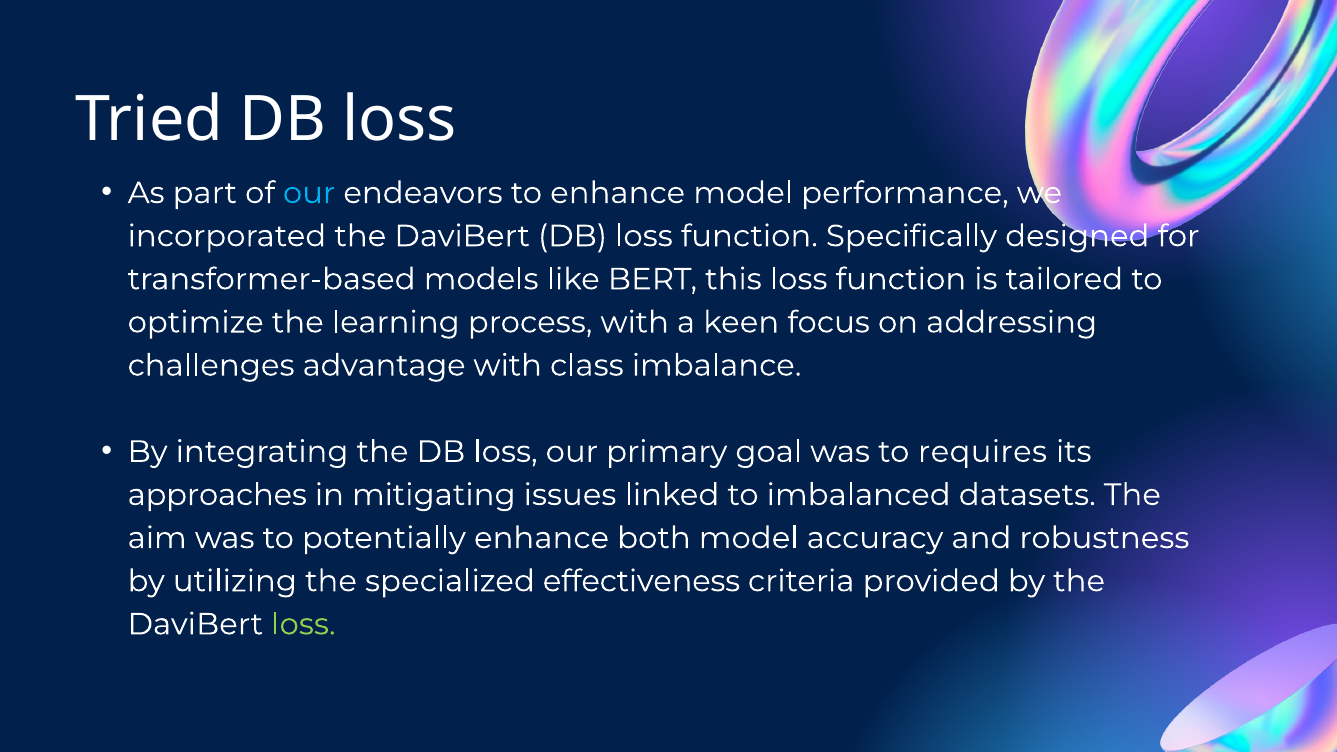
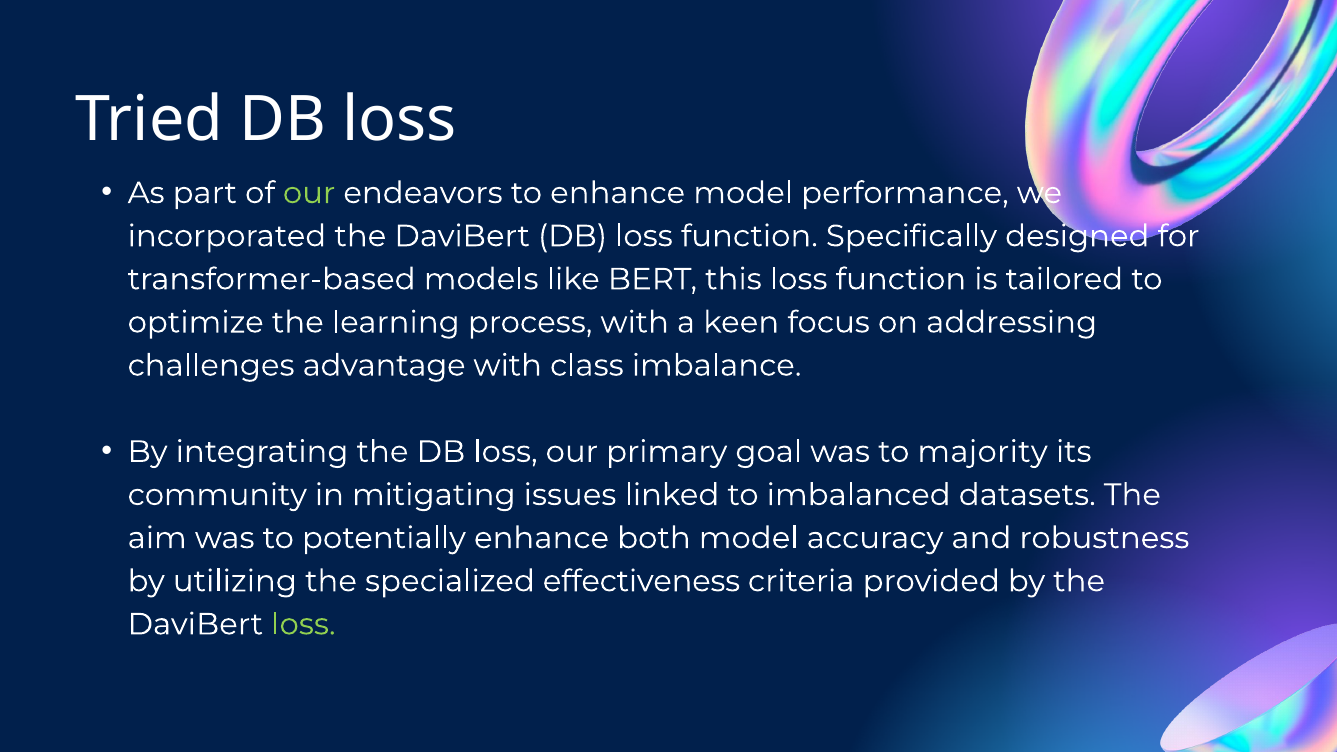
our colour: light blue -> light green (309, 193)
requires: requires -> majority (983, 452)
approaches: approaches -> community (217, 495)
